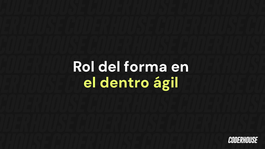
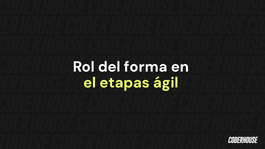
dentro: dentro -> etapas (125, 83)
